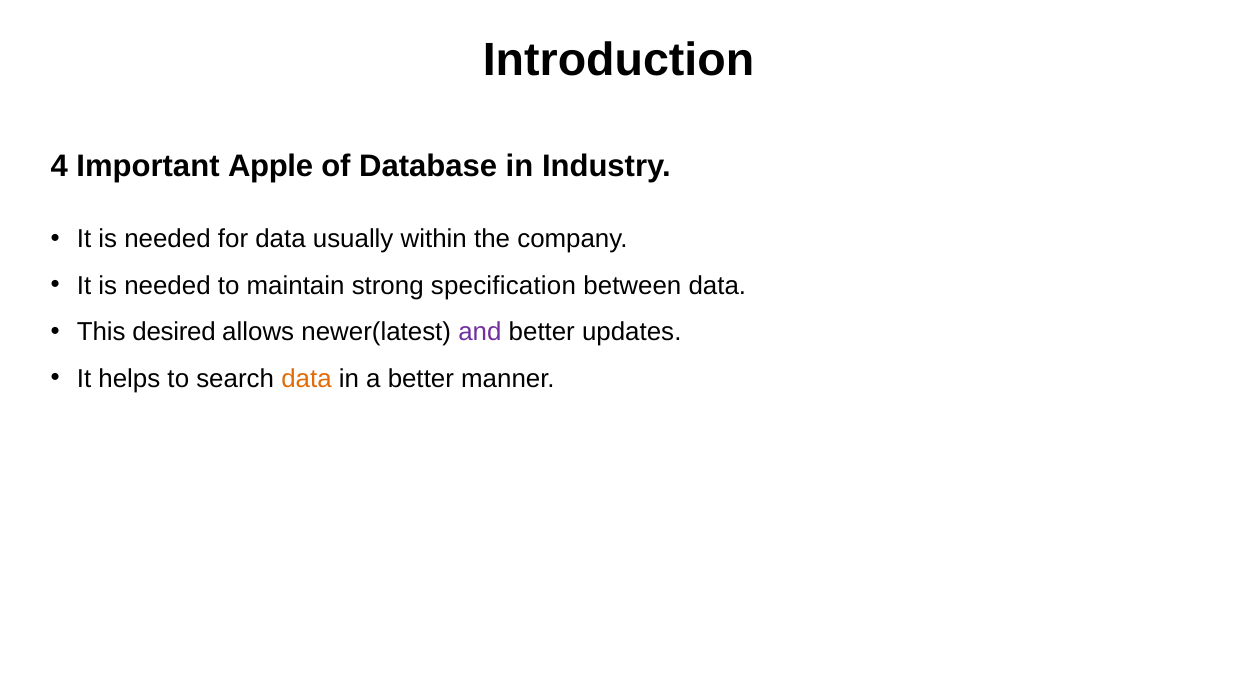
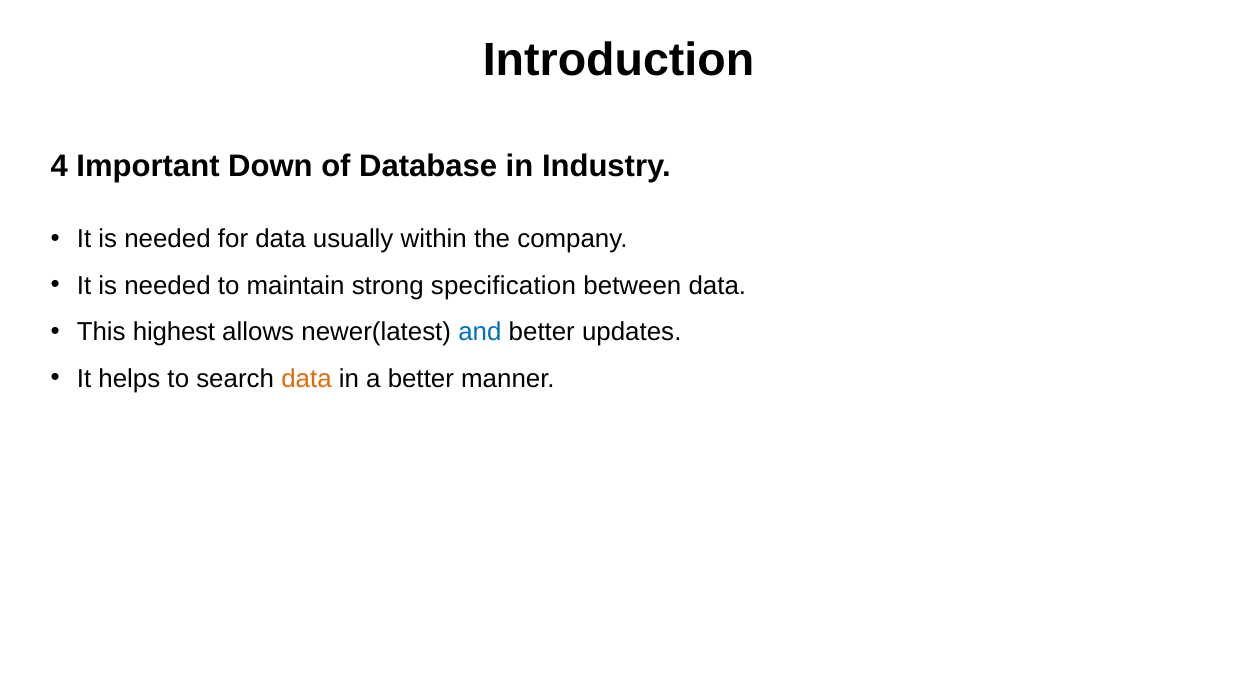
Apple: Apple -> Down (270, 166)
desired: desired -> highest (174, 332)
and colour: purple -> blue (480, 332)
